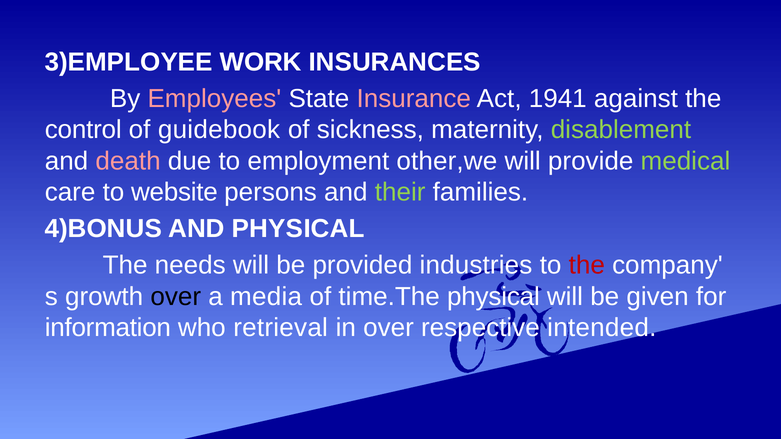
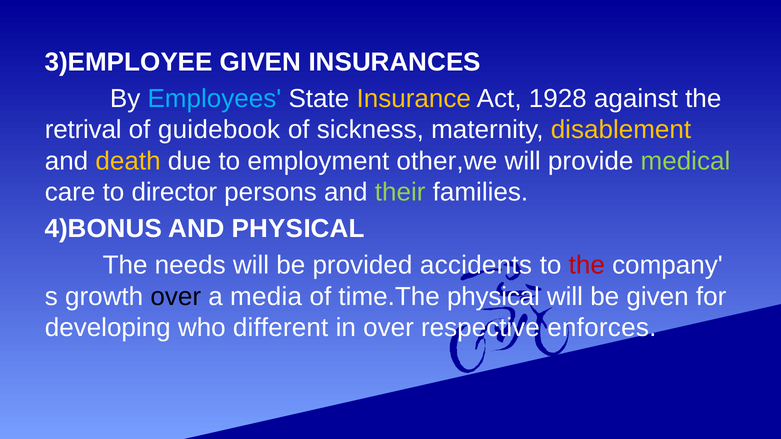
3)EMPLOYEE WORK: WORK -> GIVEN (261, 62)
Employees colour: pink -> light blue (214, 99)
Insurance colour: pink -> yellow (414, 99)
1941: 1941 -> 1928 (558, 99)
control: control -> retrival (83, 130)
disablement colour: light green -> yellow (621, 130)
death colour: pink -> yellow (128, 161)
website: website -> director (174, 192)
industries: industries -> accidents (476, 265)
information: information -> developing (108, 328)
retrieval: retrieval -> different (281, 328)
intended: intended -> enforces (602, 328)
